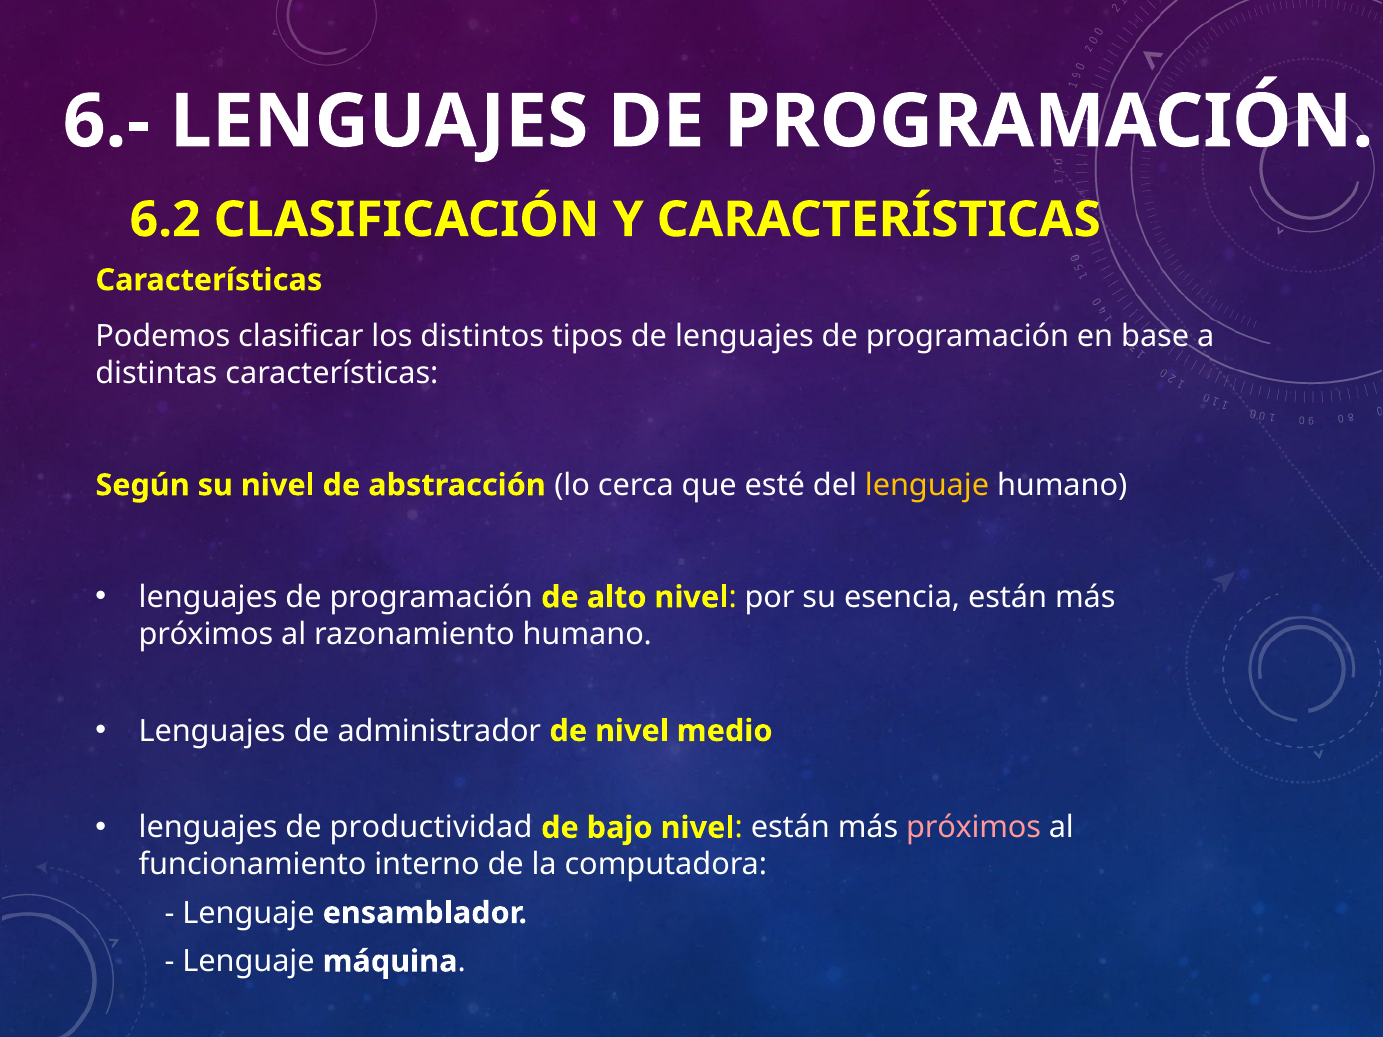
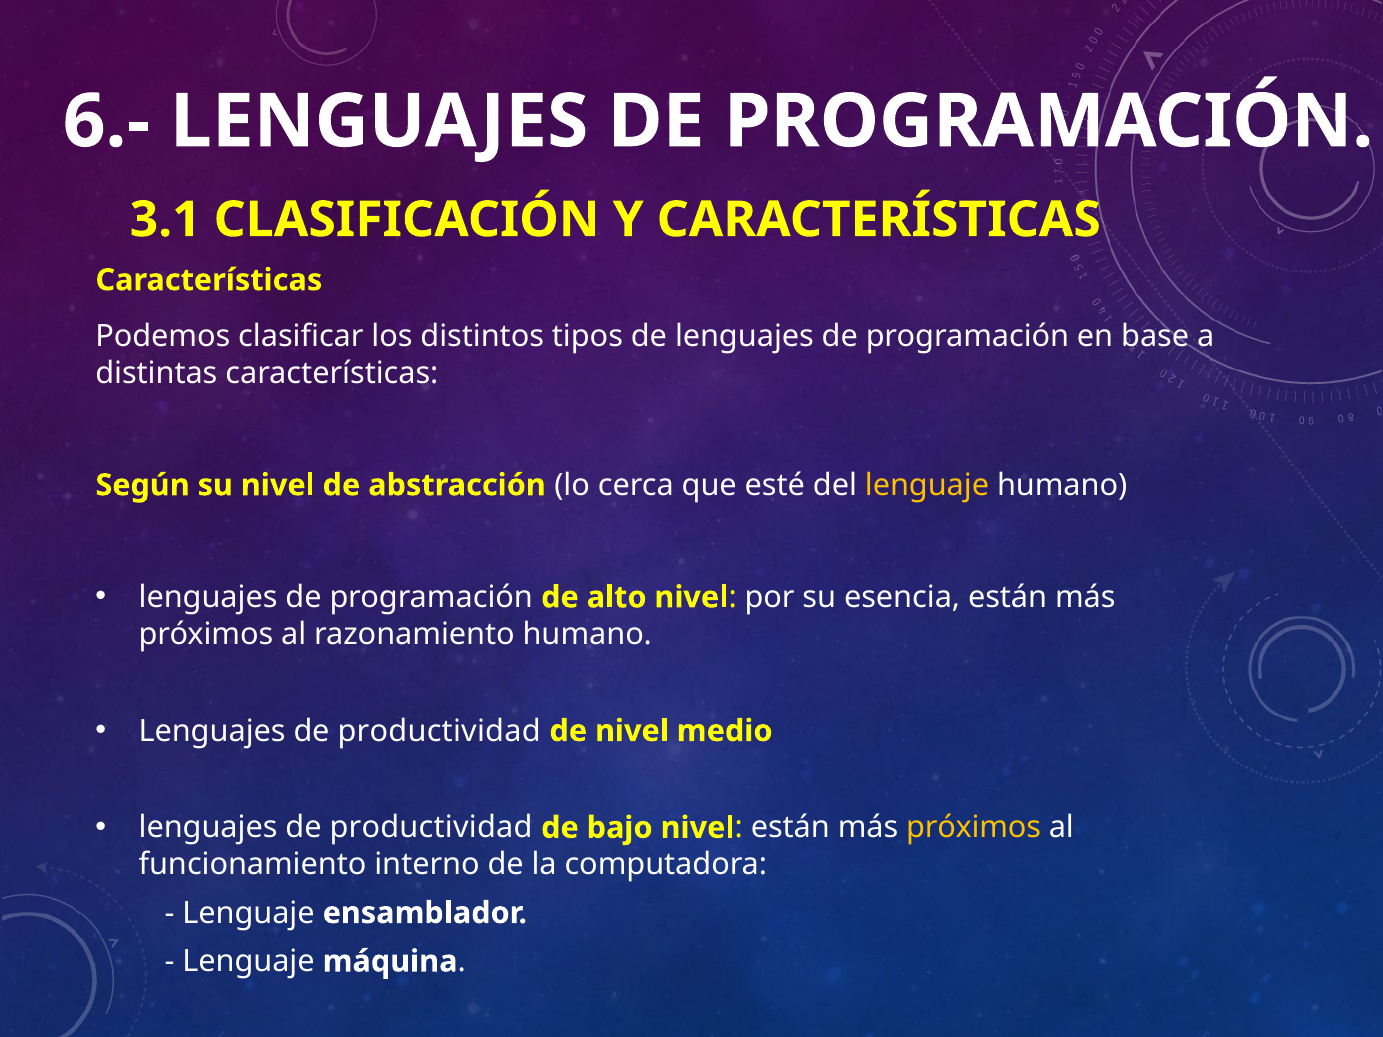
6.2: 6.2 -> 3.1 (165, 220)
administrador: administrador -> productividad (439, 731)
próximos colour: pink -> yellow (974, 828)
